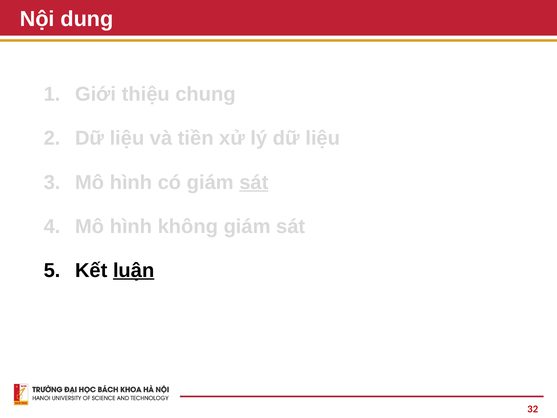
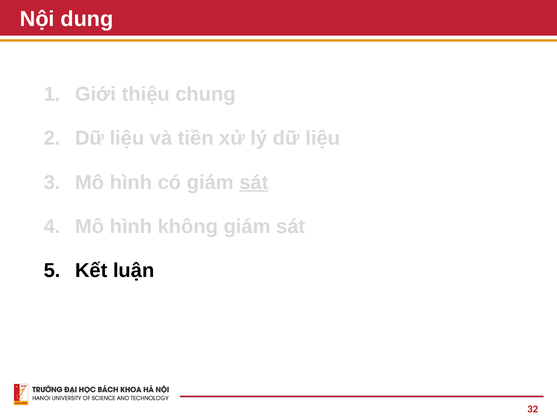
luận underline: present -> none (134, 270)
